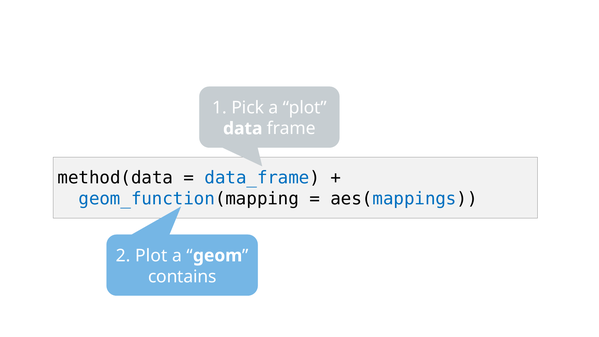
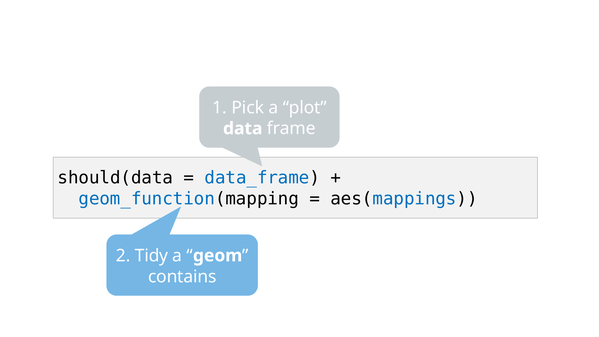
method(data: method(data -> should(data (115, 178)
2 Plot: Plot -> Tidy (151, 256)
